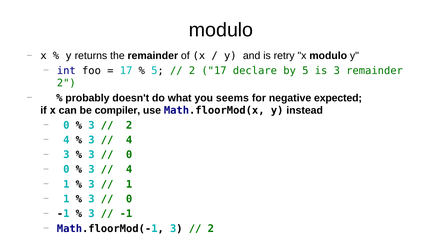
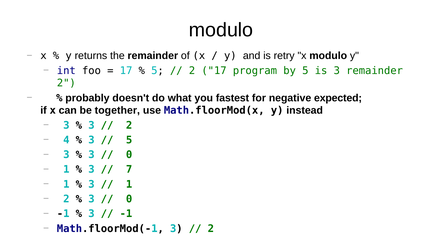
declare: declare -> program (255, 71)
seems: seems -> fastest (233, 98)
compiler: compiler -> together (117, 110)
0: 0 -> 3 (66, 125)
4: 4 -> 5 (129, 140)
0: 0 -> 1 (66, 169)
4: 4 -> 7 (129, 169)
1: 1 -> 2 (66, 199)
